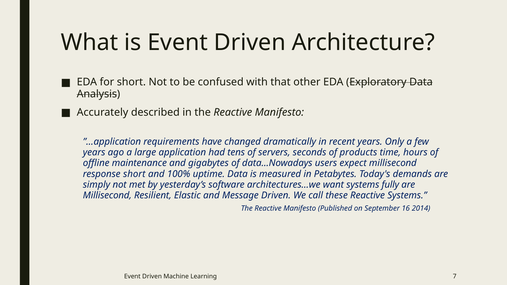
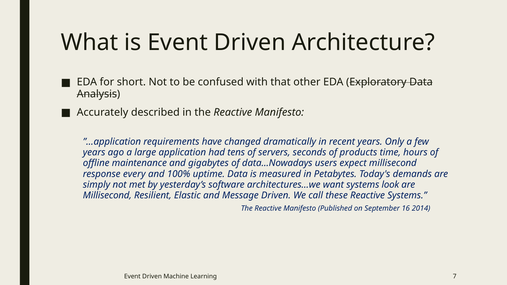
response short: short -> every (134, 174)
fully: fully -> look (390, 185)
